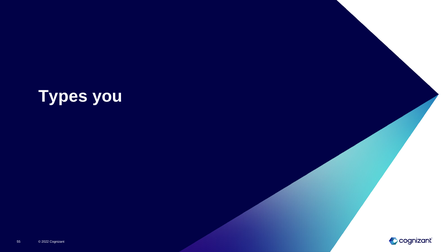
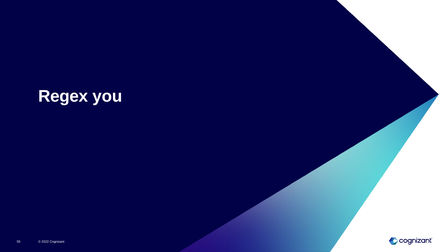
Types: Types -> Regex (63, 96)
